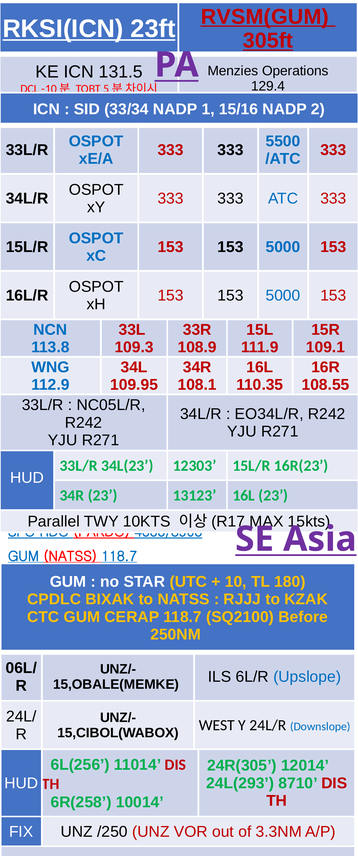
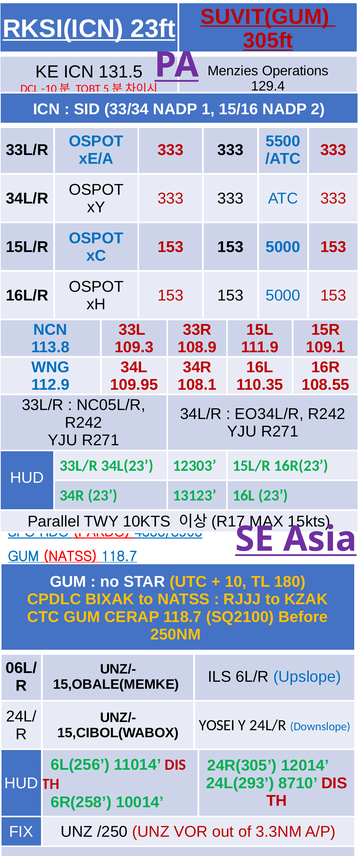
RVSM(GUM: RVSM(GUM -> SUVIT(GUM (265, 17)
WEST: WEST -> YOSEI (217, 726)
